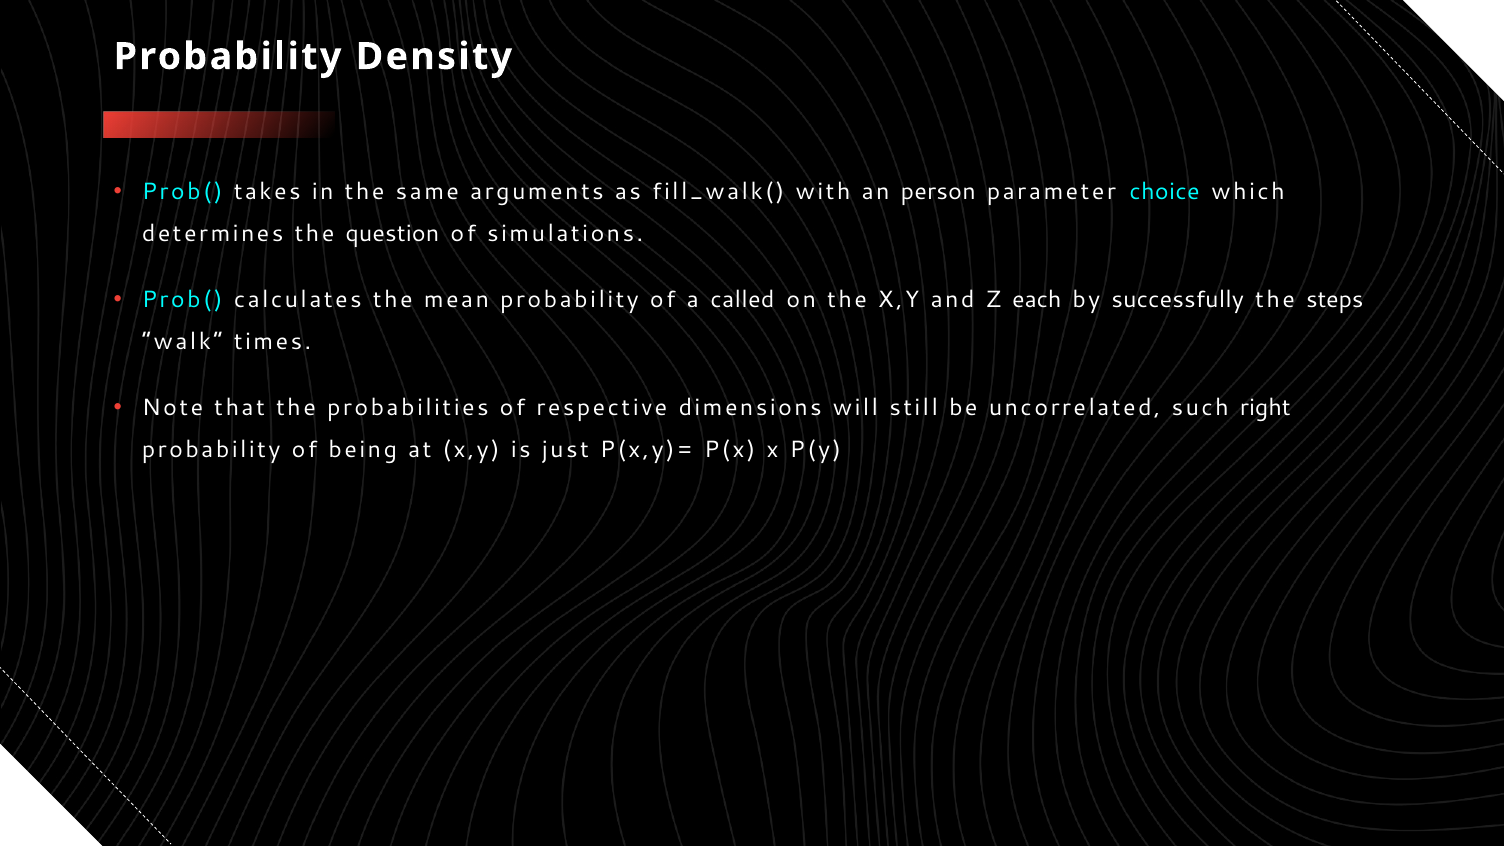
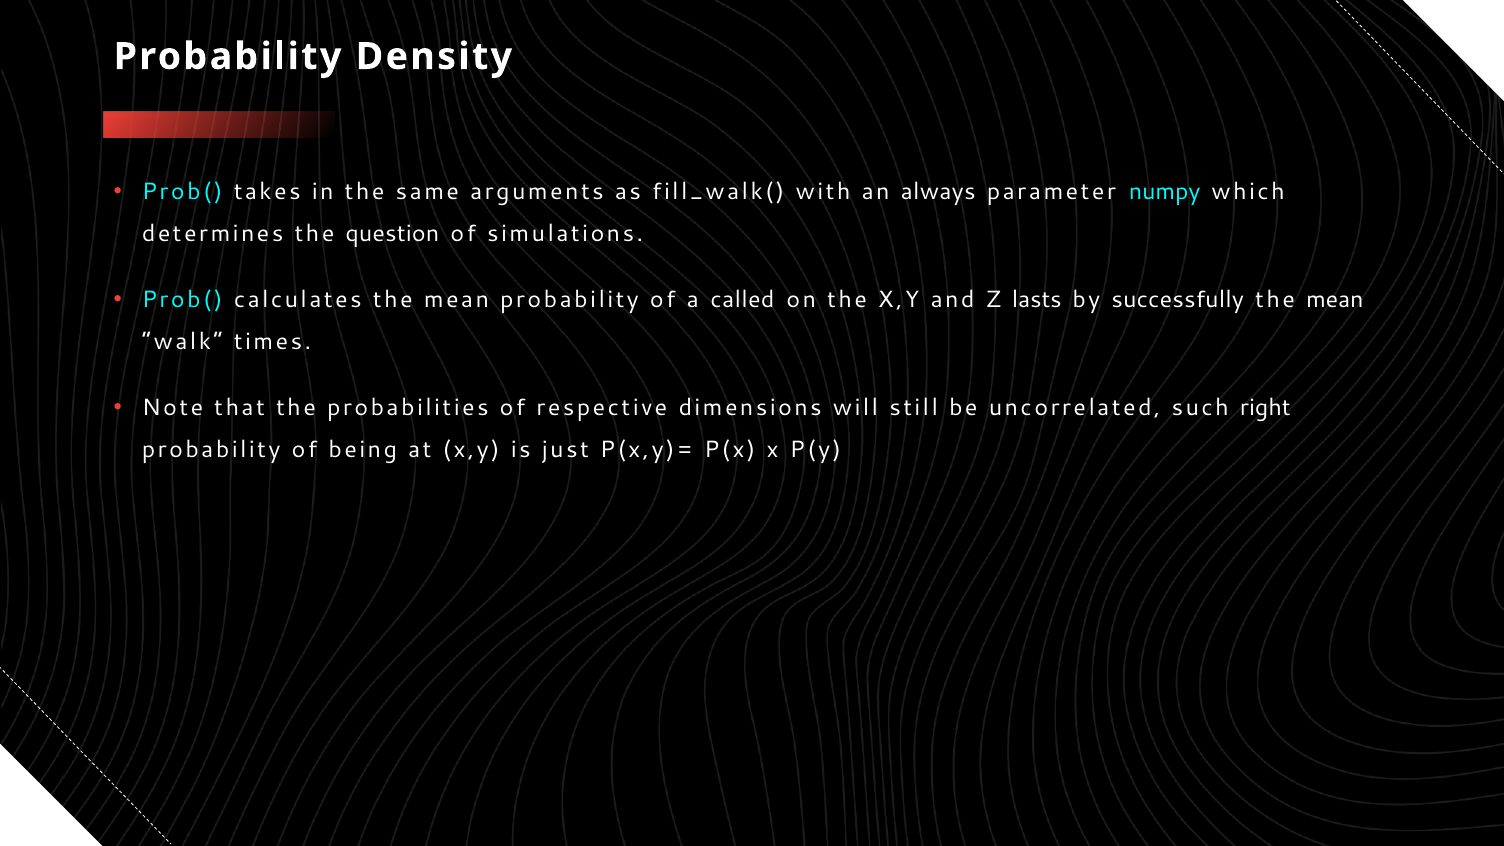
person: person -> always (938, 192)
choice: choice -> numpy (1165, 192)
each: each -> lasts (1037, 300)
steps: steps -> mean (1335, 300)
